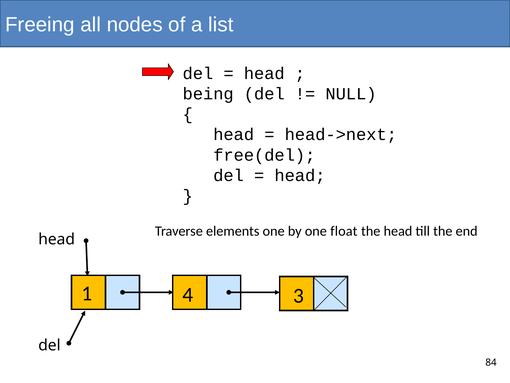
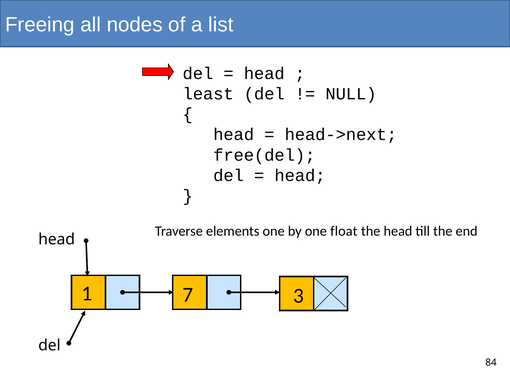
being: being -> least (208, 94)
4: 4 -> 7 (188, 294)
